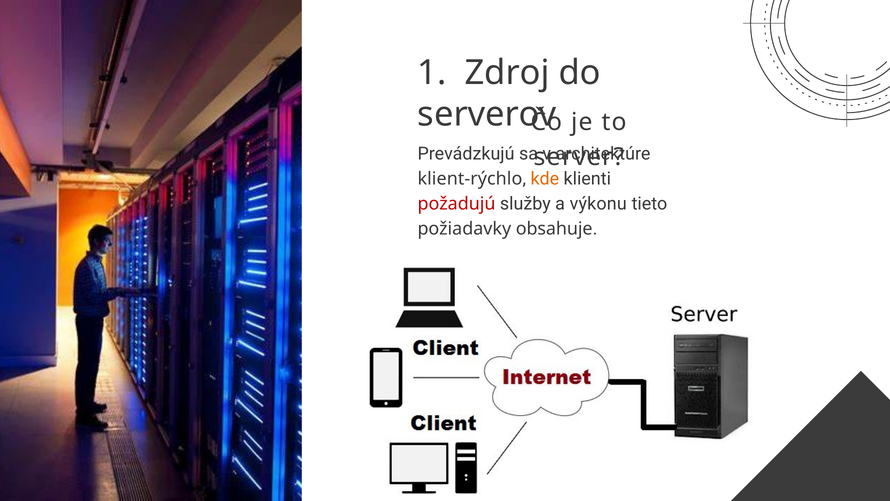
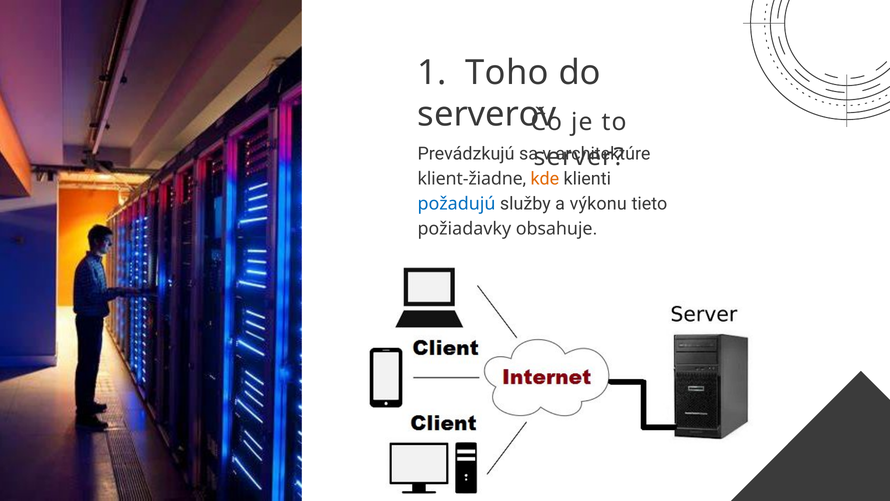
Zdroj: Zdroj -> Toho (507, 73)
klient-rýchlo: klient-rýchlo -> klient-žiadne (470, 179)
požadujú colour: red -> blue (457, 204)
